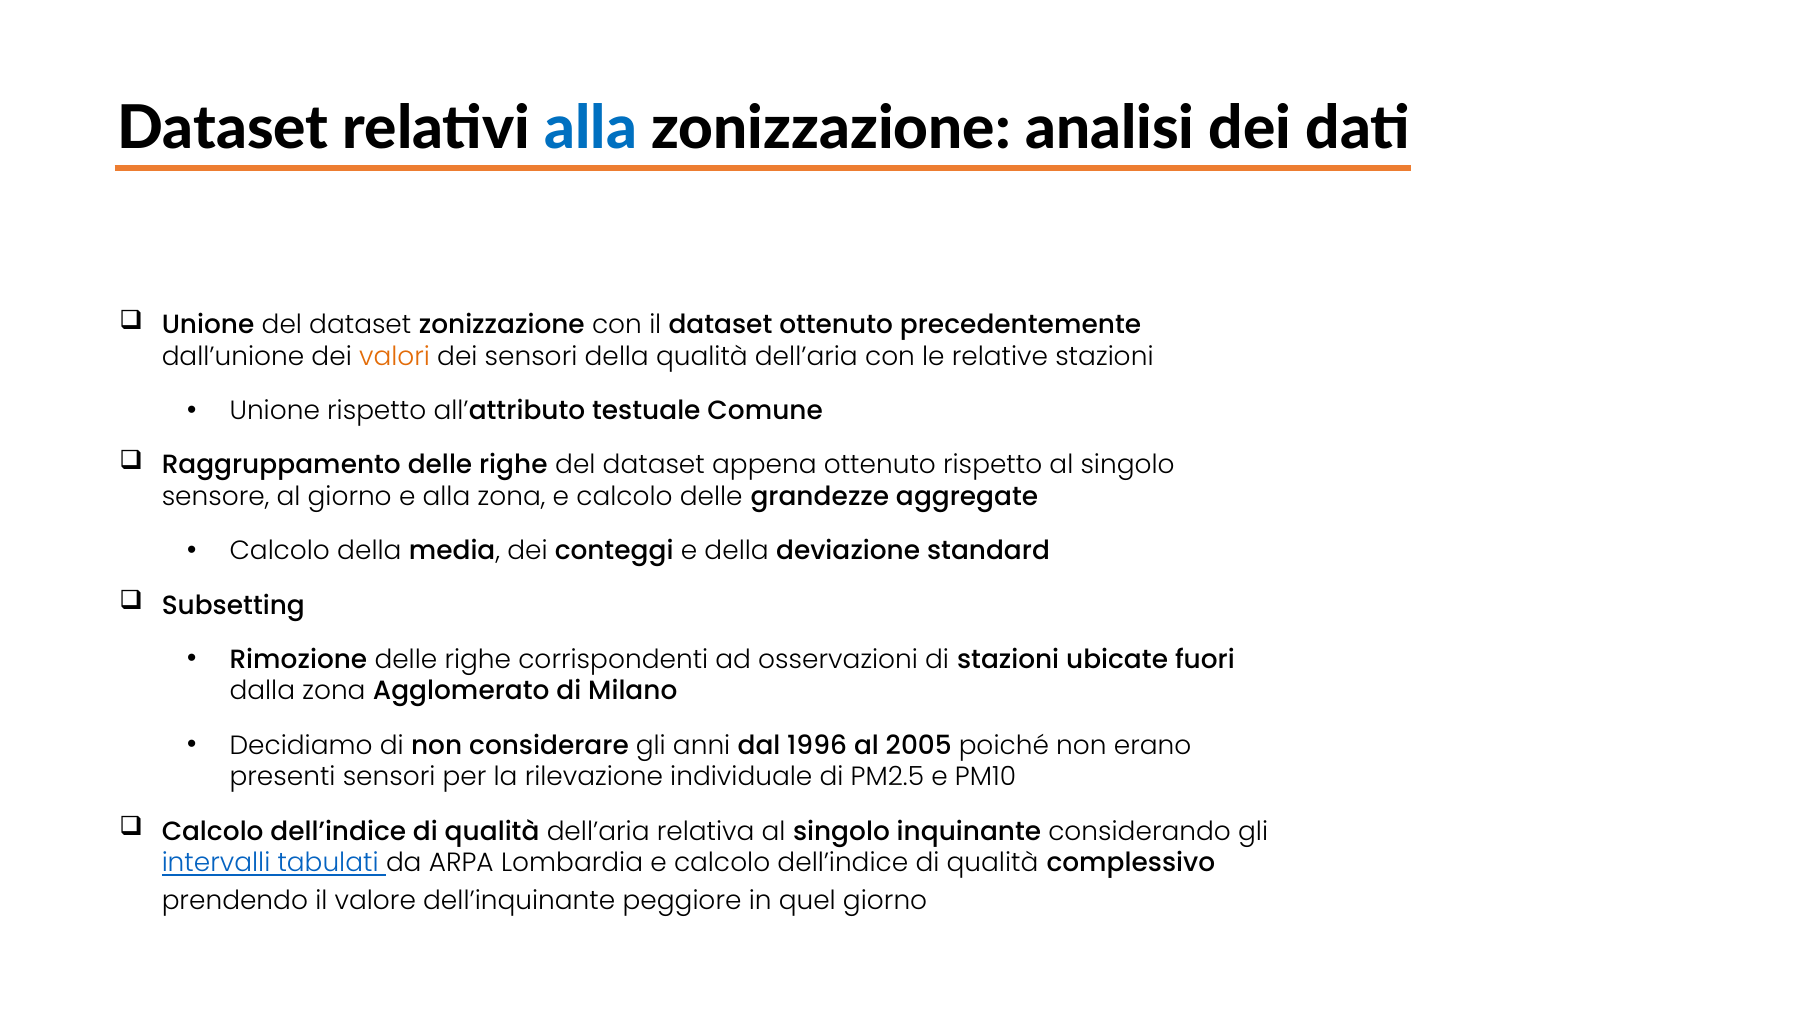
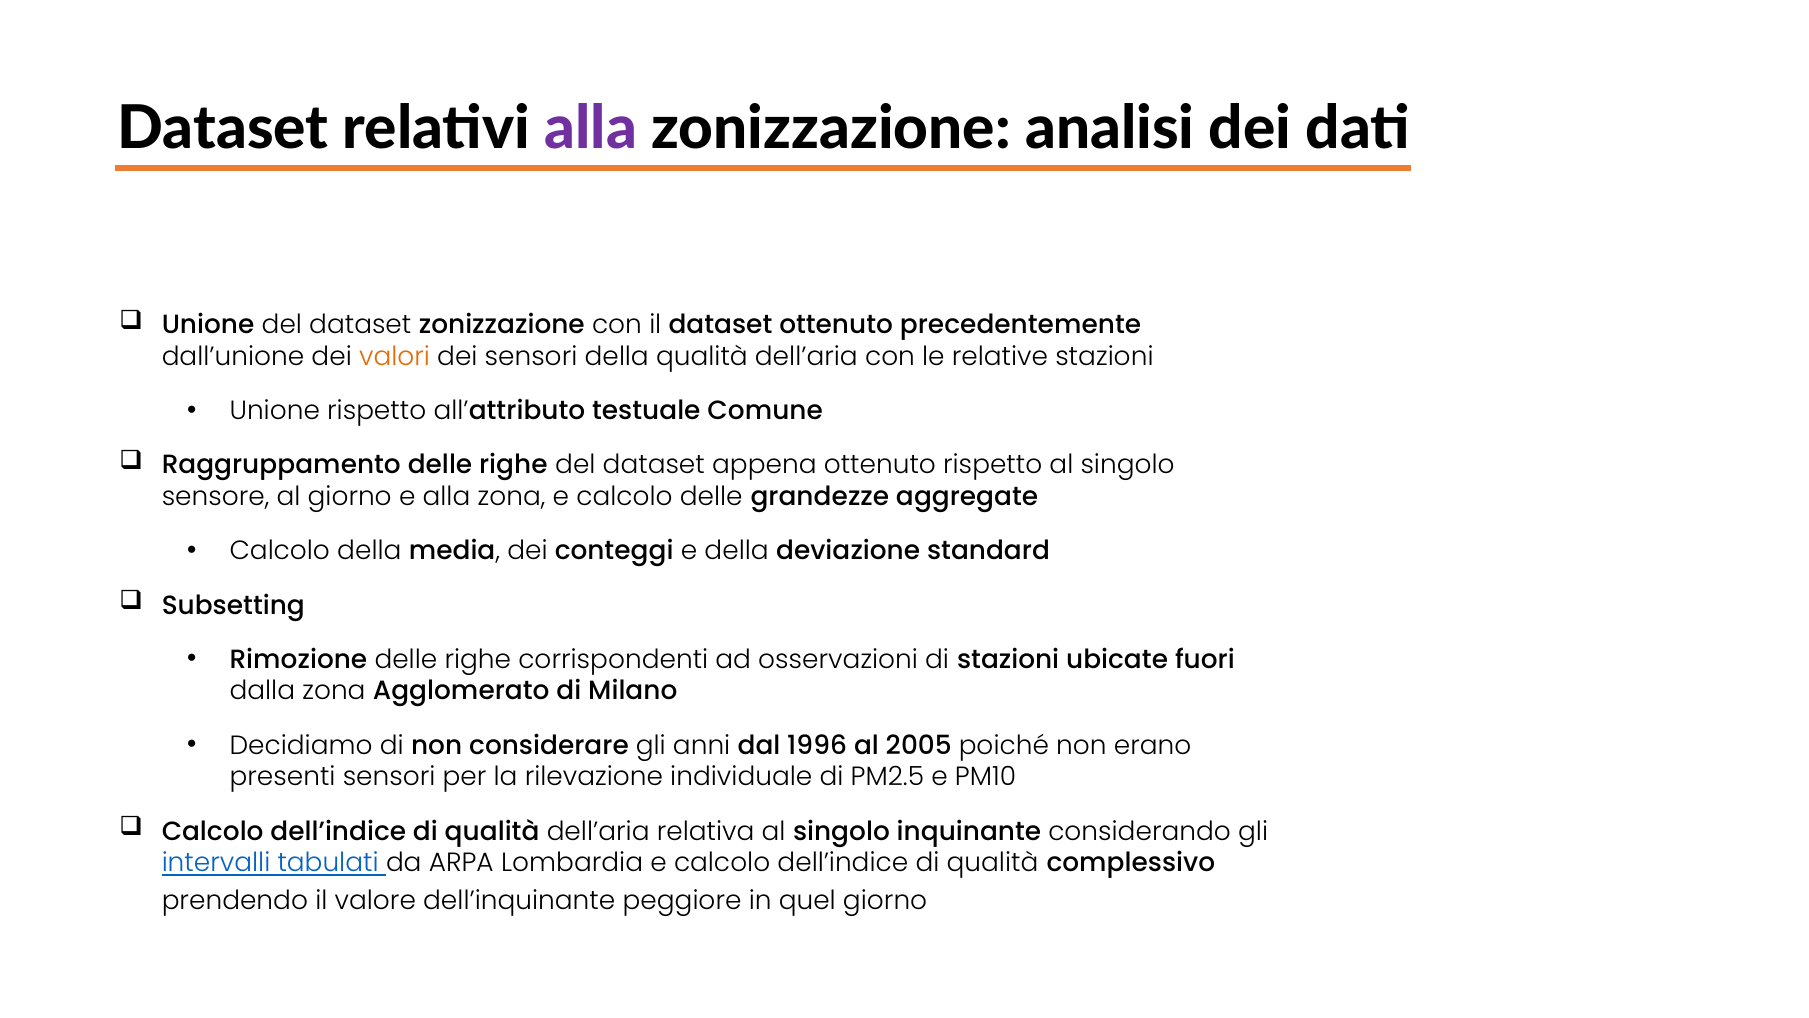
alla colour: blue -> purple (591, 129)
